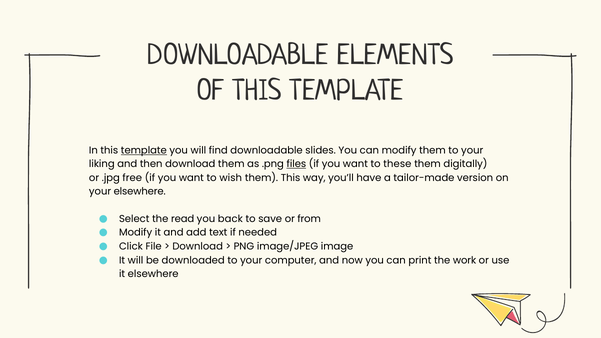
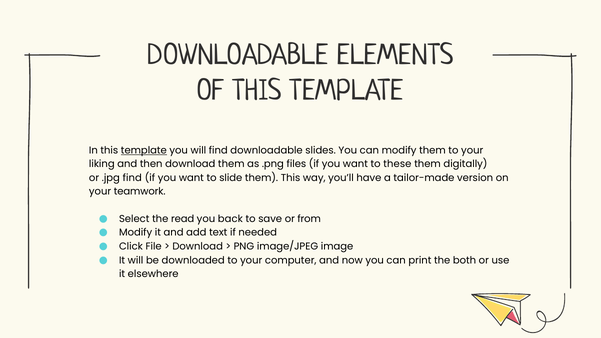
files underline: present -> none (296, 164)
.jpg free: free -> find (132, 178)
wish: wish -> slide (231, 178)
your elsewhere: elsewhere -> teamwork (140, 192)
work: work -> both (465, 260)
